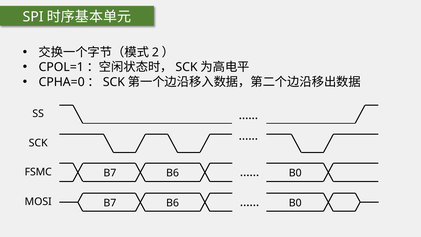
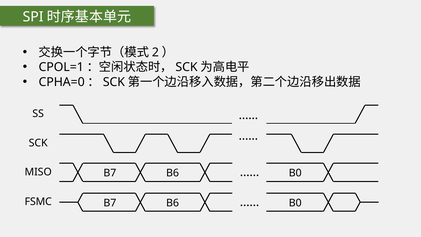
FSMC: FSMC -> MISO (38, 172)
MOSI: MOSI -> FSMC (38, 202)
